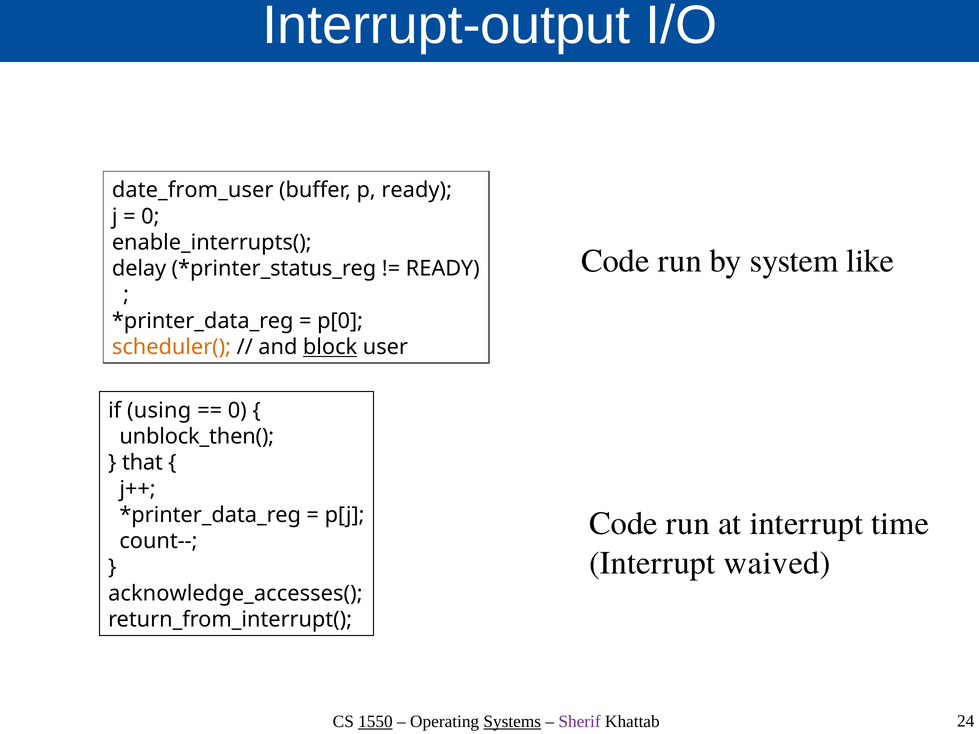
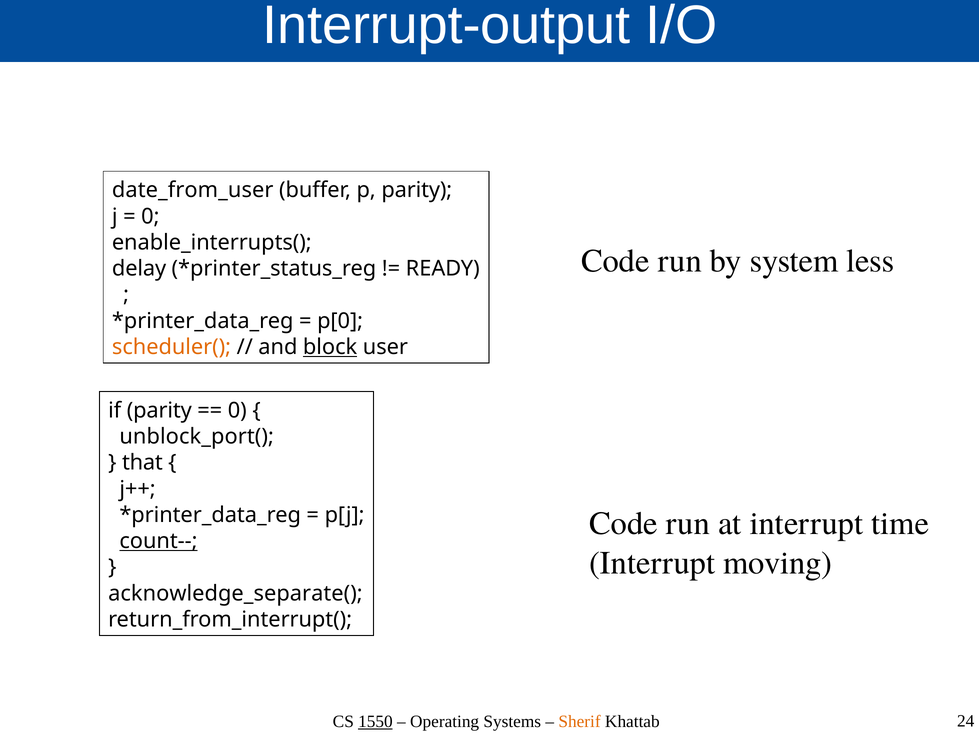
p ready: ready -> parity (417, 190)
like: like -> less (870, 261)
if using: using -> parity (159, 410)
unblock_then(: unblock_then( -> unblock_port( (197, 437)
count-- underline: none -> present (158, 541)
waived: waived -> moving (778, 563)
acknowledge_accesses(: acknowledge_accesses( -> acknowledge_separate( (235, 594)
Systems underline: present -> none (512, 722)
Sherif colour: purple -> orange (580, 722)
